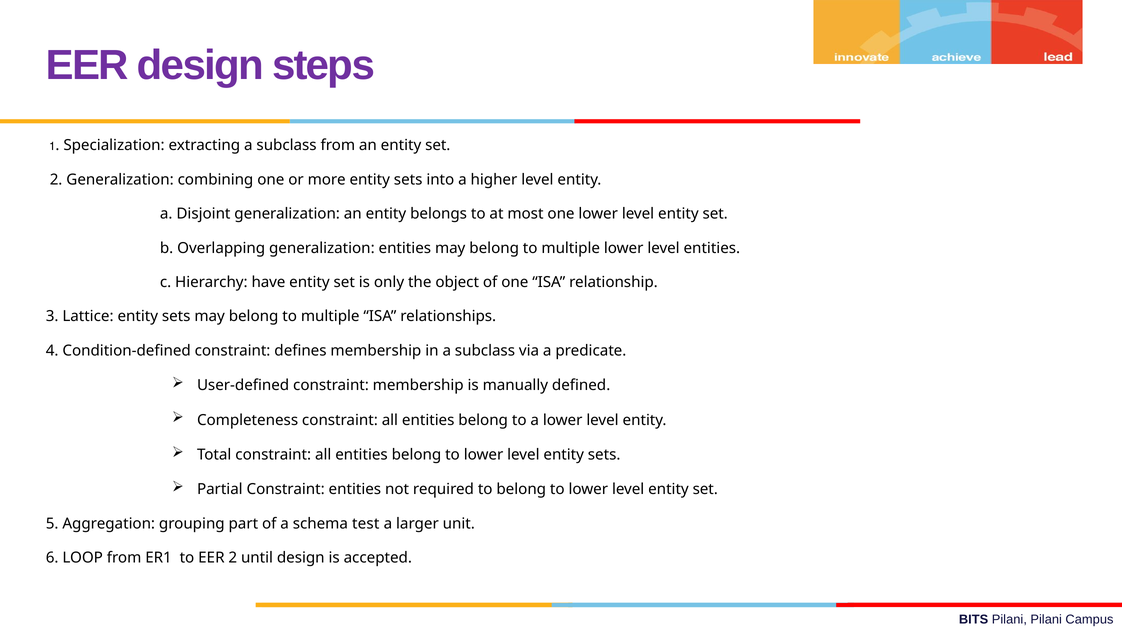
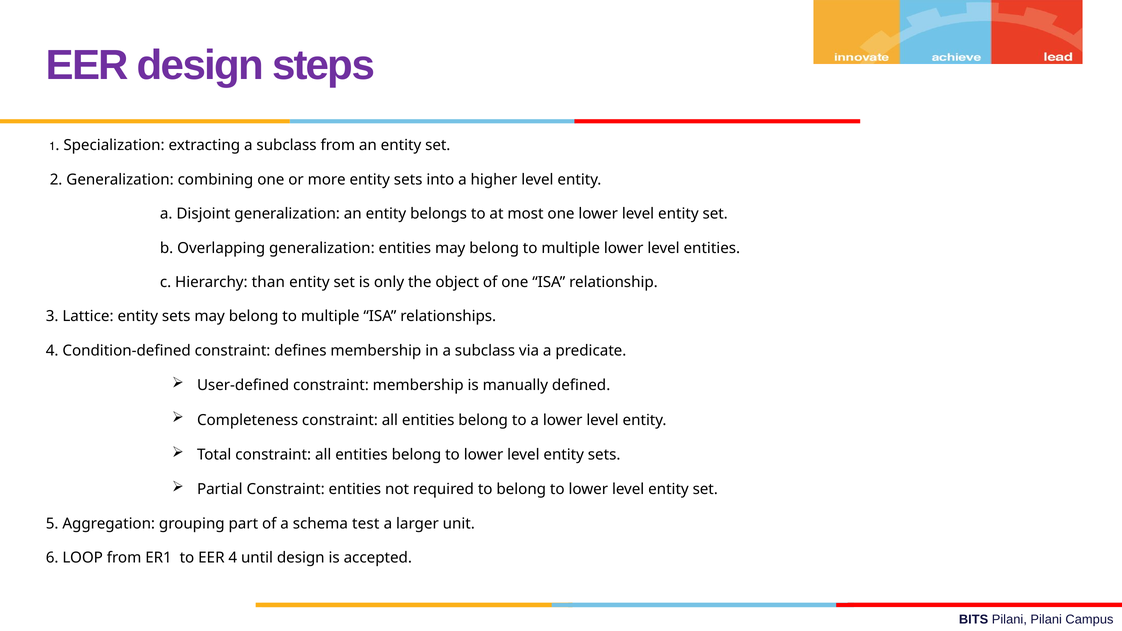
have: have -> than (268, 282)
EER 2: 2 -> 4 (233, 558)
